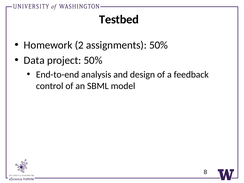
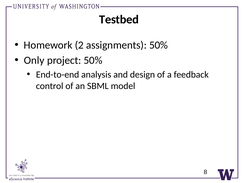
Data: Data -> Only (34, 60)
